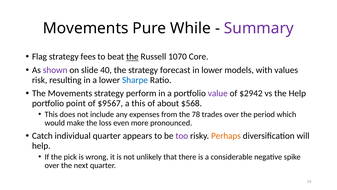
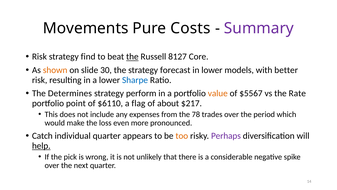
While: While -> Costs (191, 28)
Flag: Flag -> Risk (39, 57)
fees: fees -> find (88, 57)
1070: 1070 -> 8127 (178, 57)
shown colour: purple -> orange (55, 70)
40: 40 -> 30 (106, 70)
values: values -> better (286, 70)
The Movements: Movements -> Determines (70, 93)
value colour: purple -> orange (218, 93)
$2942: $2942 -> $5567 (251, 93)
the Help: Help -> Rate (297, 93)
$9567: $9567 -> $6110 (110, 103)
a this: this -> flag (138, 103)
$568: $568 -> $217 (192, 103)
too colour: purple -> orange (182, 136)
Perhaps colour: orange -> purple (226, 136)
help underline: none -> present (41, 145)
